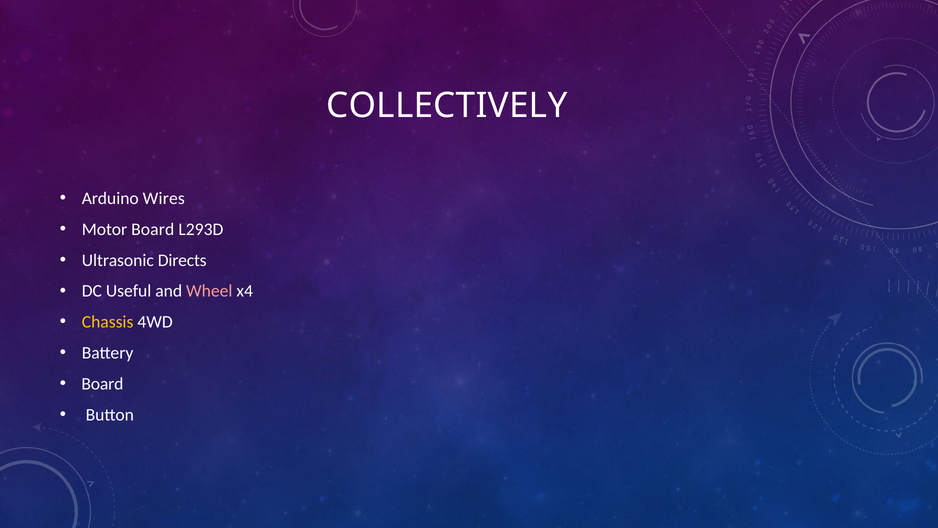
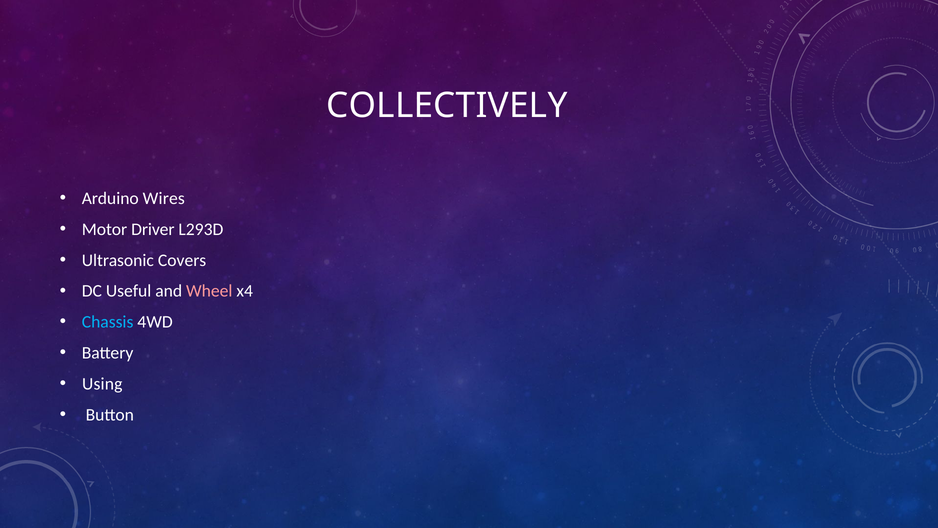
Motor Board: Board -> Driver (153, 229)
Directs: Directs -> Covers (182, 260)
Chassis colour: yellow -> light blue (108, 322)
Board: Board -> Using (102, 384)
